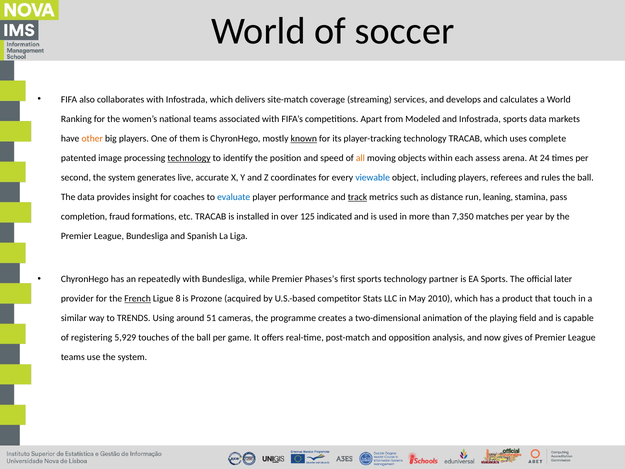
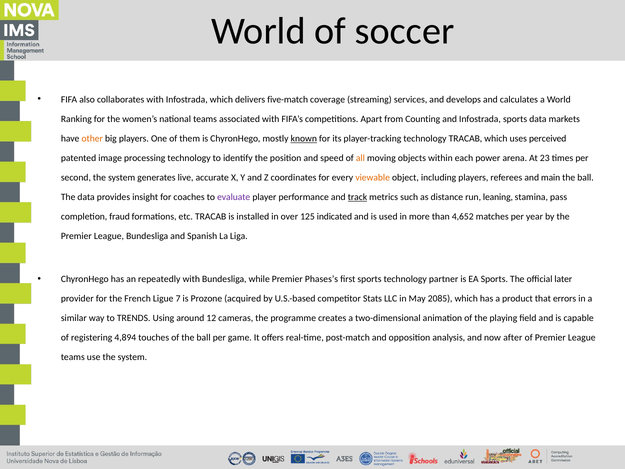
site-match: site-match -> five-match (288, 99)
Modeled: Modeled -> Counting (423, 119)
complete: complete -> perceived (548, 138)
technology underline: present -> none (189, 158)
assess: assess -> power (488, 158)
24: 24 -> 23 (545, 158)
viewable colour: blue -> orange (373, 177)
rules: rules -> main (551, 177)
evaluate colour: blue -> purple (234, 197)
7,350: 7,350 -> 4,652 (463, 216)
French underline: present -> none (138, 298)
8: 8 -> 7 (178, 298)
2010: 2010 -> 2085 (440, 298)
touch: touch -> errors (565, 298)
51: 51 -> 12 (211, 318)
5,929: 5,929 -> 4,894 (125, 337)
gives: gives -> after (513, 337)
